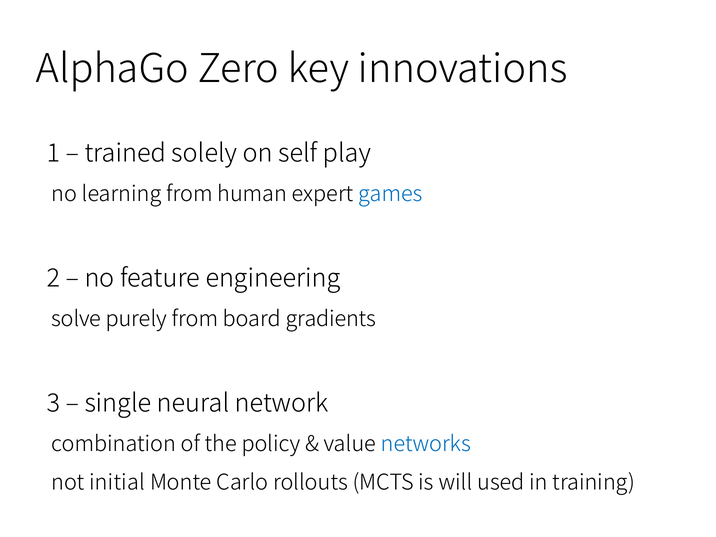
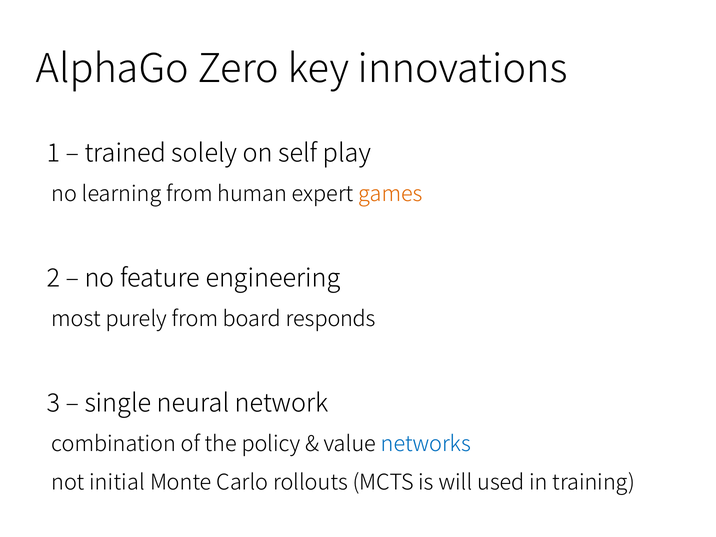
games colour: blue -> orange (390, 194)
solve: solve -> most (76, 319)
gradients: gradients -> responds (331, 319)
